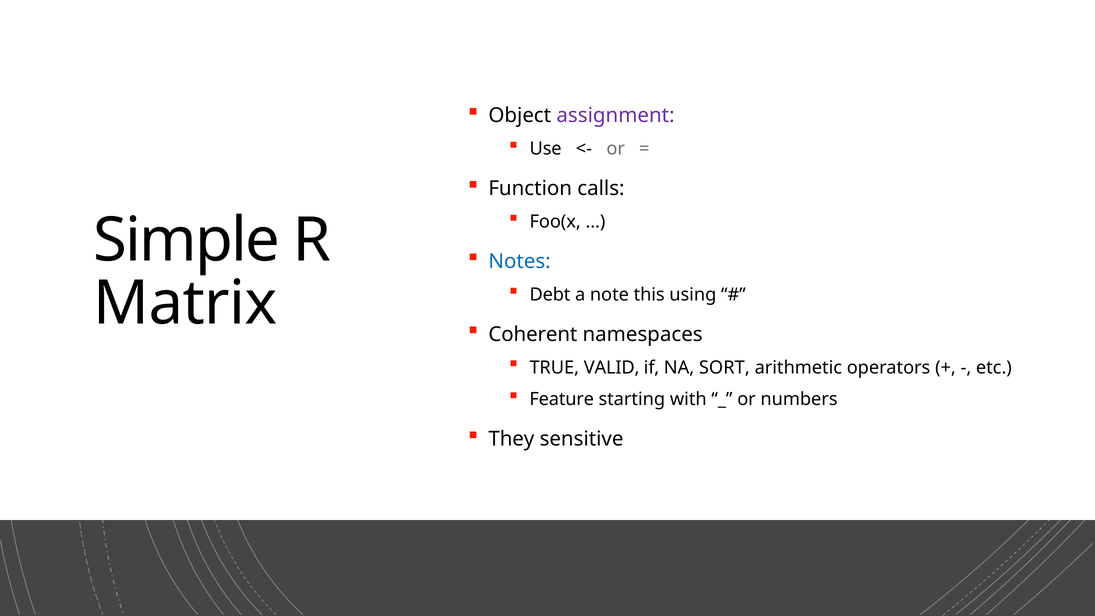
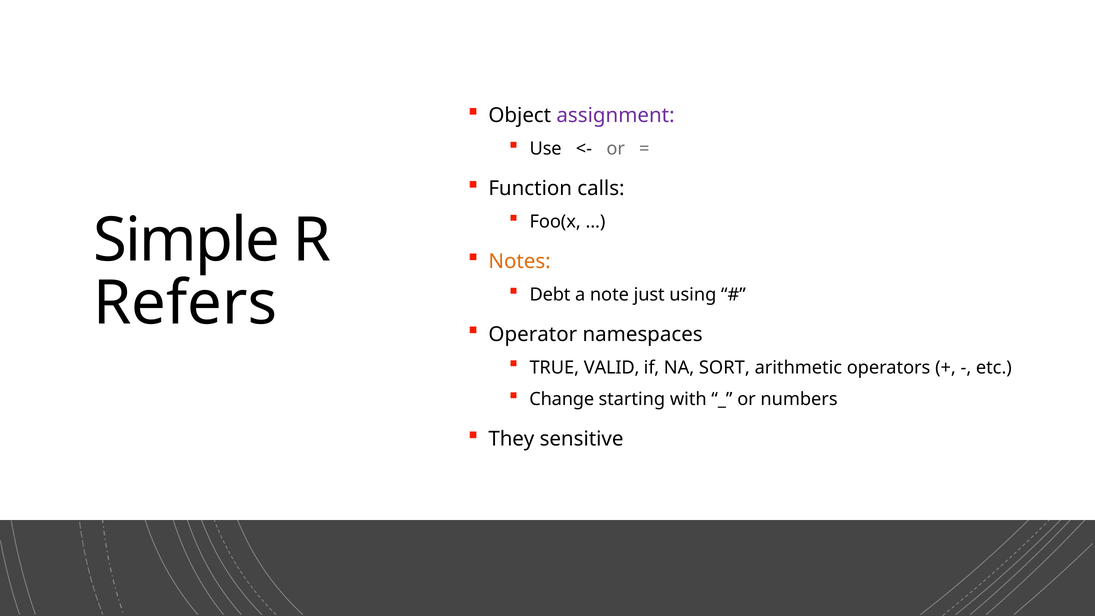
Notes colour: blue -> orange (520, 261)
this: this -> just (649, 295)
Matrix: Matrix -> Refers (185, 303)
Coherent: Coherent -> Operator (533, 334)
Feature: Feature -> Change (562, 399)
